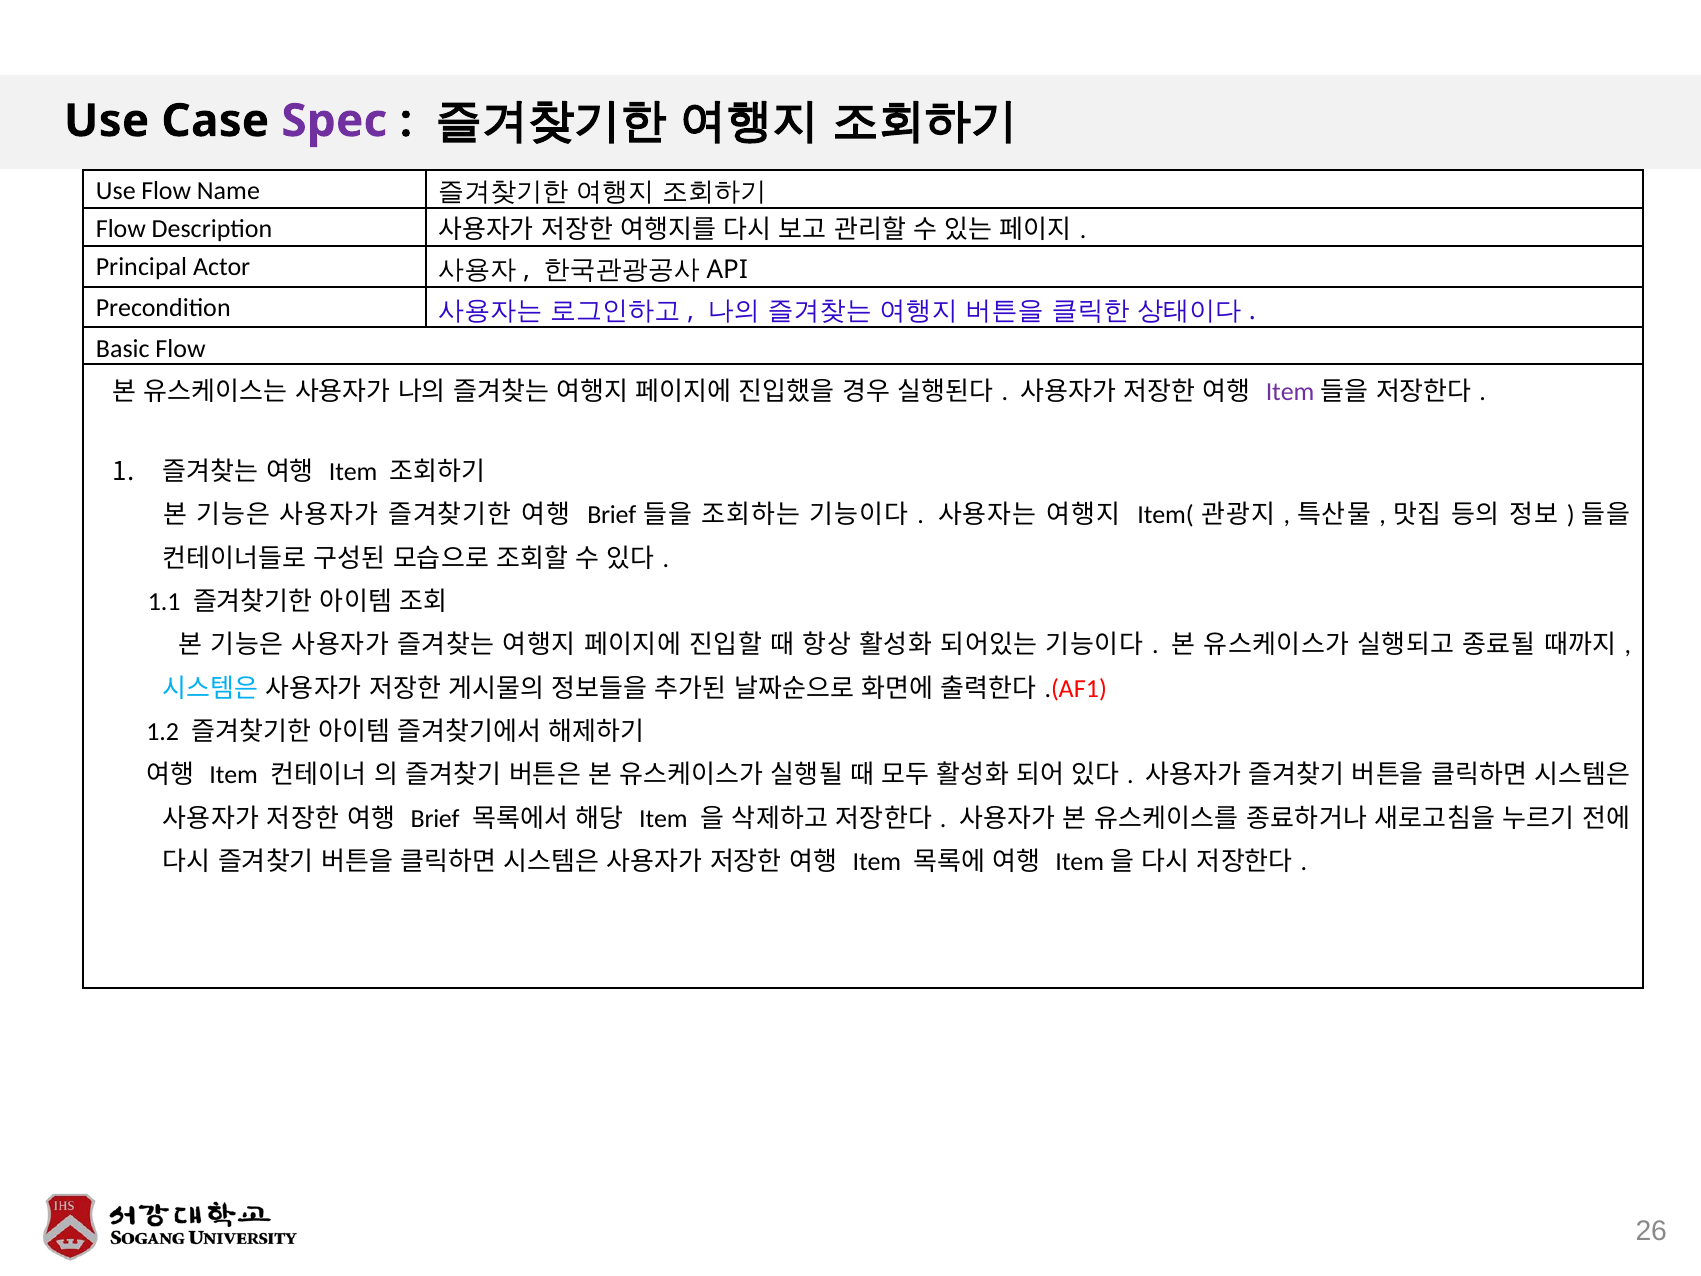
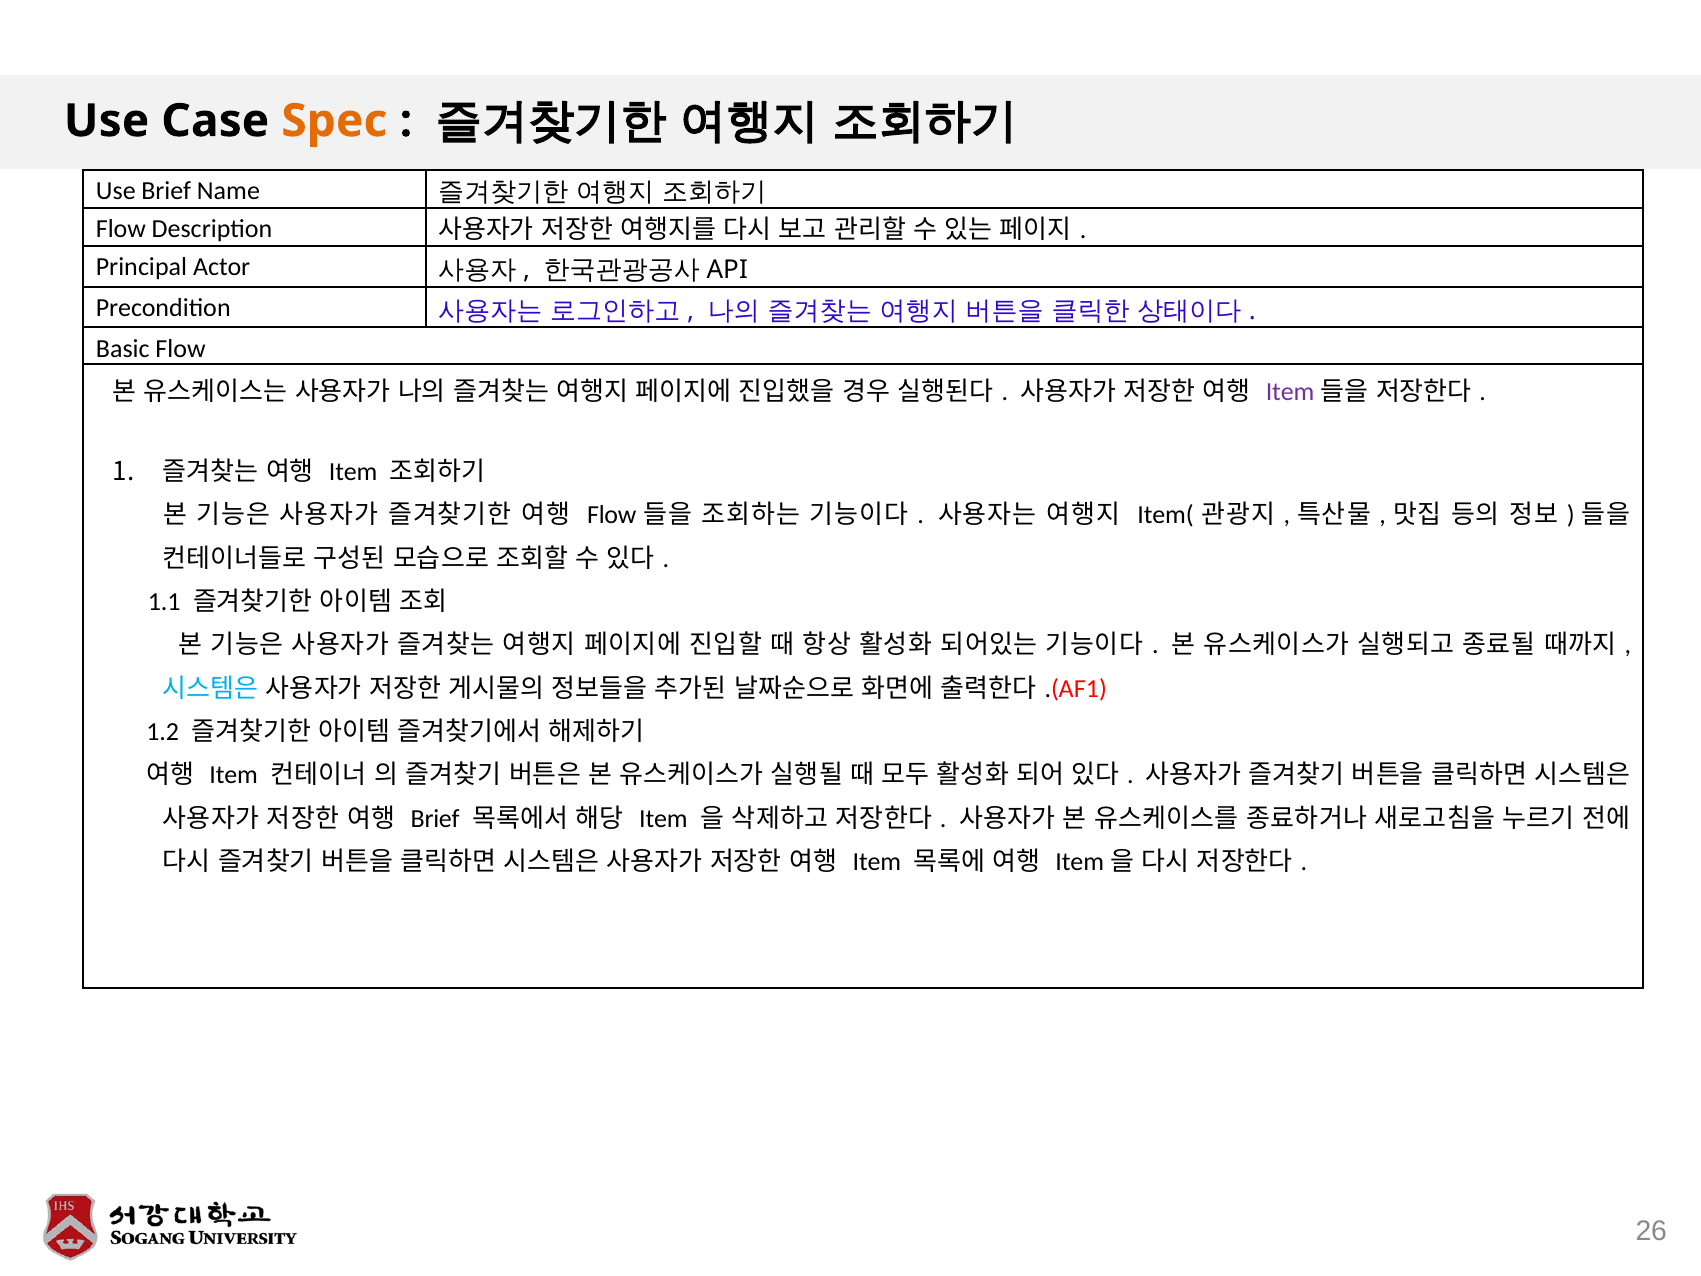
Spec colour: purple -> orange (334, 121)
Use Flow: Flow -> Brief (166, 191)
Brief: Brief -> Flow (612, 515)
